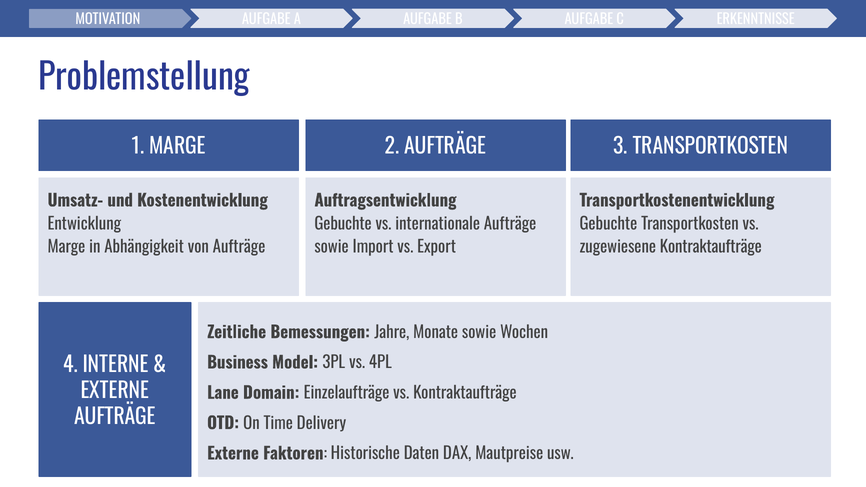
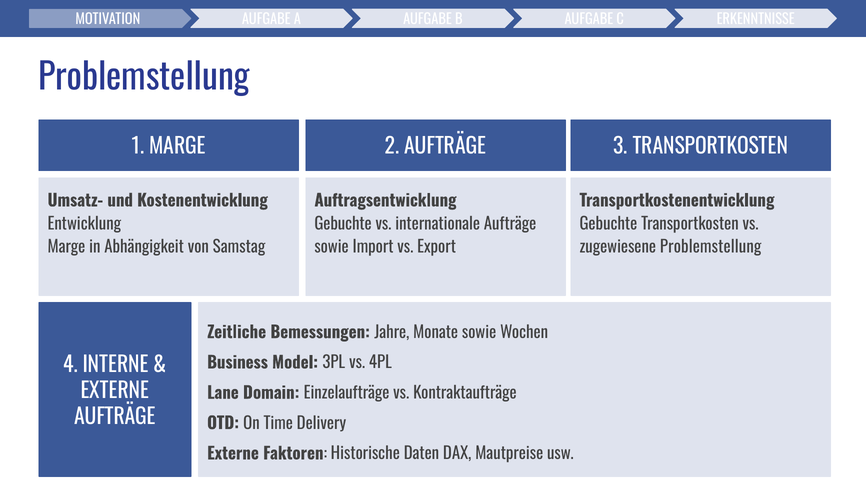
von Aufträge: Aufträge -> Samstag (239, 247)
zugewiesene Kontraktaufträge: Kontraktaufträge -> Problemstellung (711, 247)
